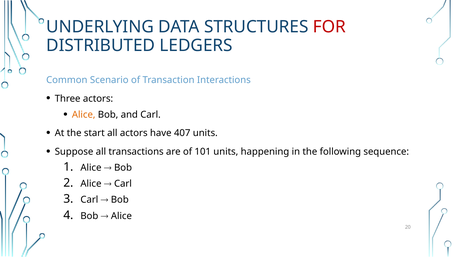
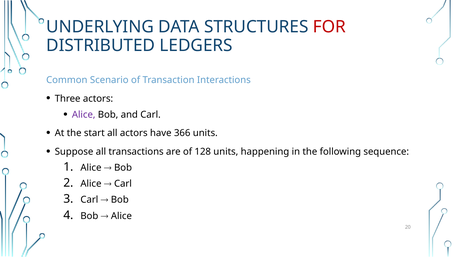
Alice colour: orange -> purple (84, 115)
407: 407 -> 366 (182, 133)
101: 101 -> 128 (203, 152)
